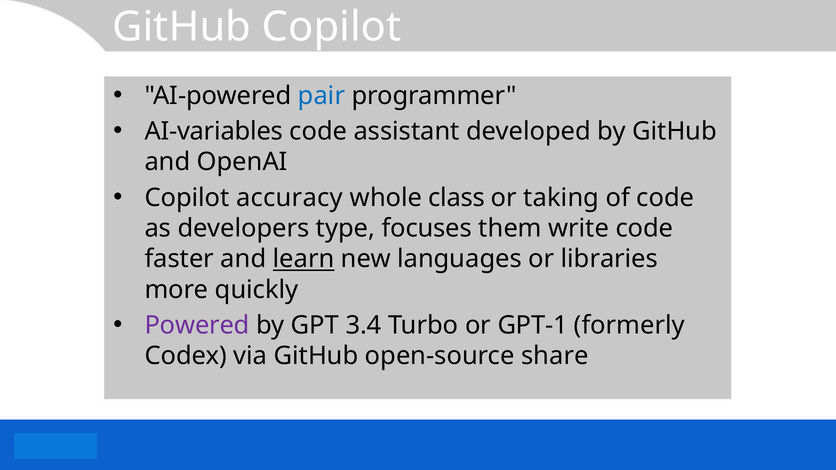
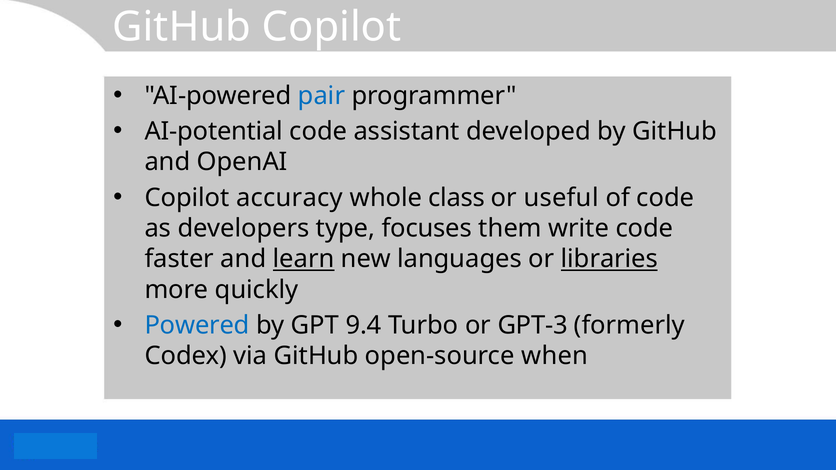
AI-variables: AI-variables -> AI-potential (214, 132)
taking: taking -> useful (561, 198)
libraries underline: none -> present (609, 259)
Powered colour: purple -> blue (197, 326)
3.4: 3.4 -> 9.4 (364, 326)
GPT-1: GPT-1 -> GPT-3 (533, 326)
share: share -> when (555, 356)
